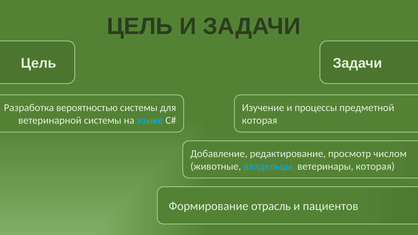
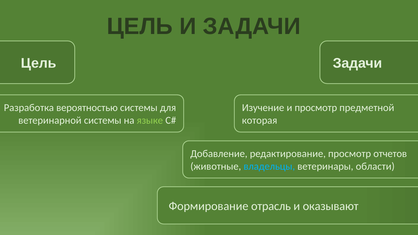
и процессы: процессы -> просмотр (316, 108)
языке colour: light blue -> light green (150, 120)
числом: числом -> отчетов (390, 154)
ветеринары которая: которая -> области (375, 166)
пациентов: пациентов -> оказывают (331, 206)
